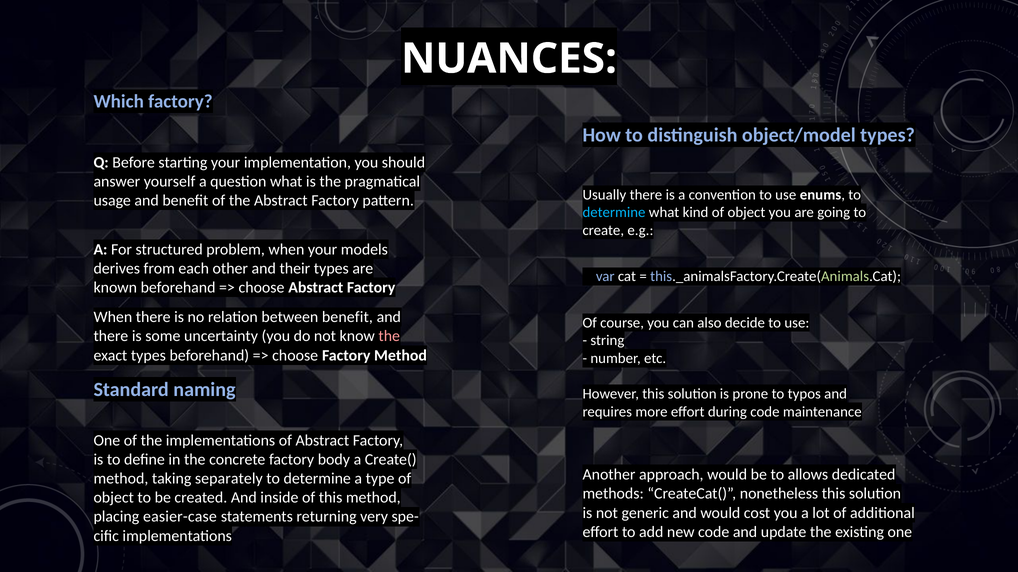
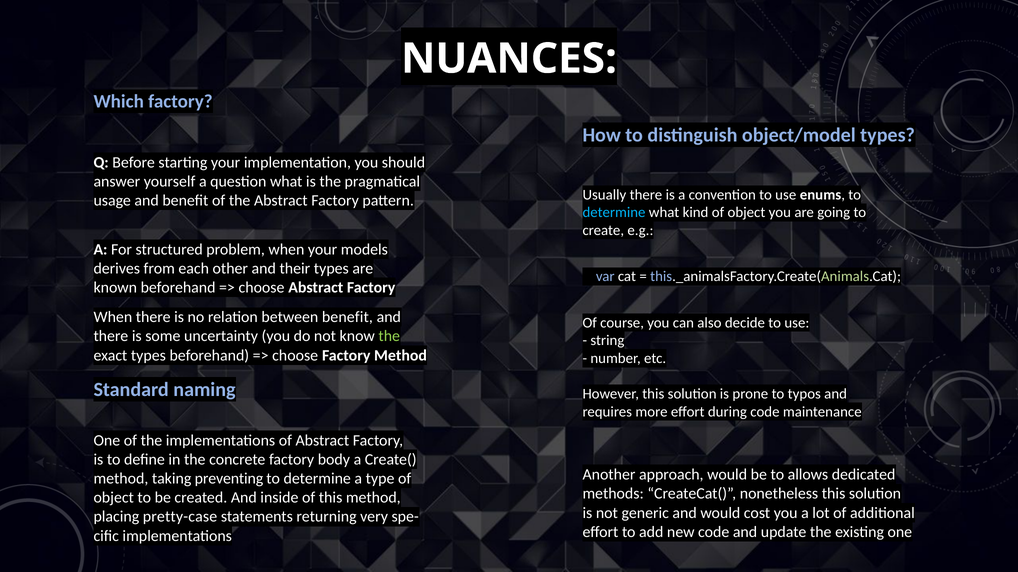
the colour: pink -> light green (389, 337)
separately: separately -> preventing (229, 479)
easier-case: easier-case -> pretty-case (180, 517)
